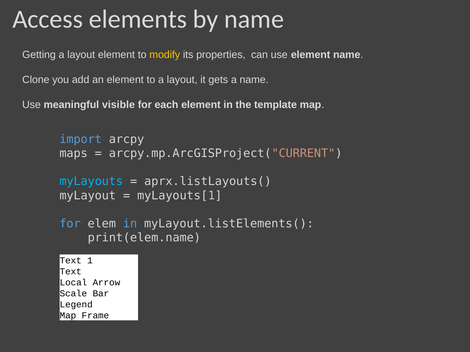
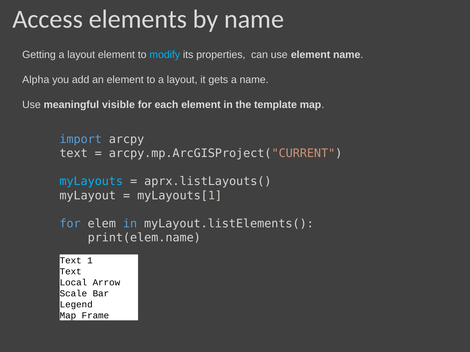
modify colour: yellow -> light blue (165, 55)
Clone: Clone -> Alpha (36, 80)
maps: maps -> text (74, 154)
